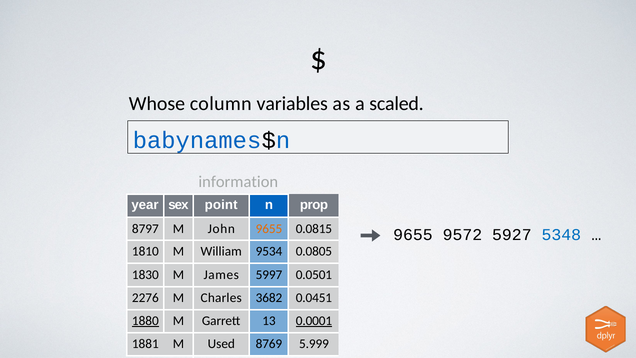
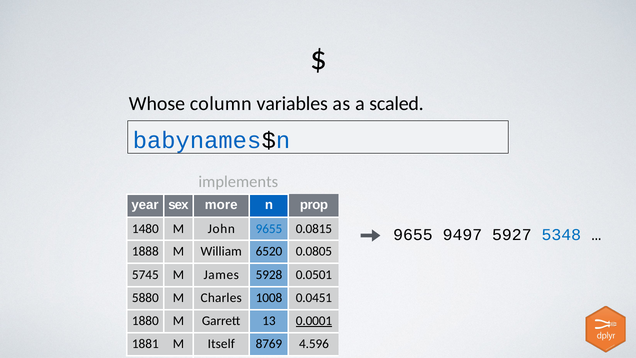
information: information -> implements (238, 182)
point: point -> more (221, 205)
8797: 8797 -> 1480 (145, 229)
9655 colour: orange -> blue (269, 229)
9572: 9572 -> 9497 (462, 235)
1810: 1810 -> 1888 (145, 251)
9534: 9534 -> 6520 (269, 251)
1830: 1830 -> 5745 (145, 275)
5997: 5997 -> 5928 (269, 275)
2276: 2276 -> 5880 (145, 298)
3682: 3682 -> 1008 (269, 298)
1880 underline: present -> none (145, 321)
Used: Used -> Itself (221, 344)
5.999: 5.999 -> 4.596 (314, 344)
